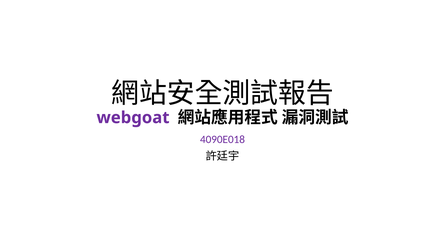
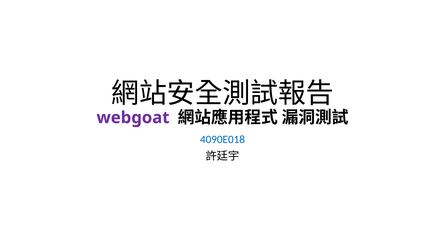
4090E018 colour: purple -> blue (222, 139)
